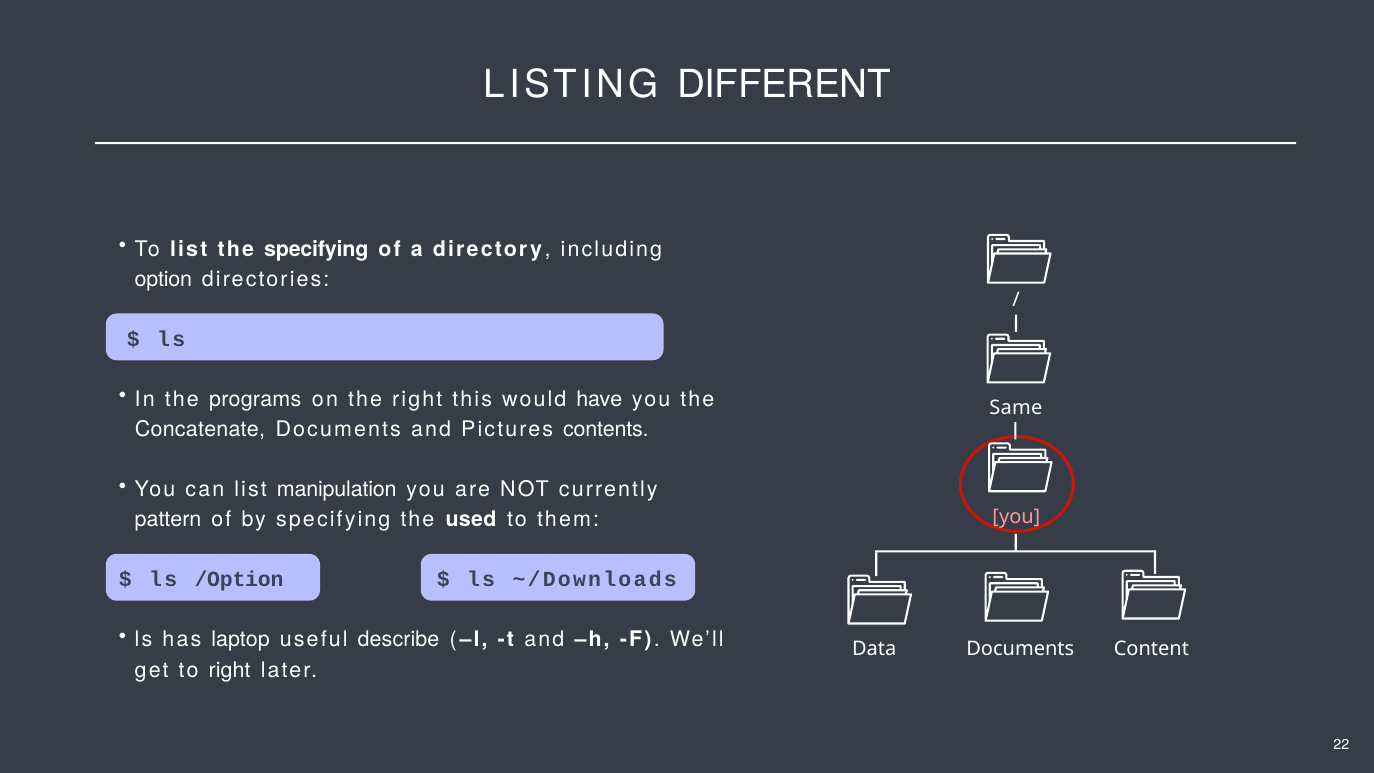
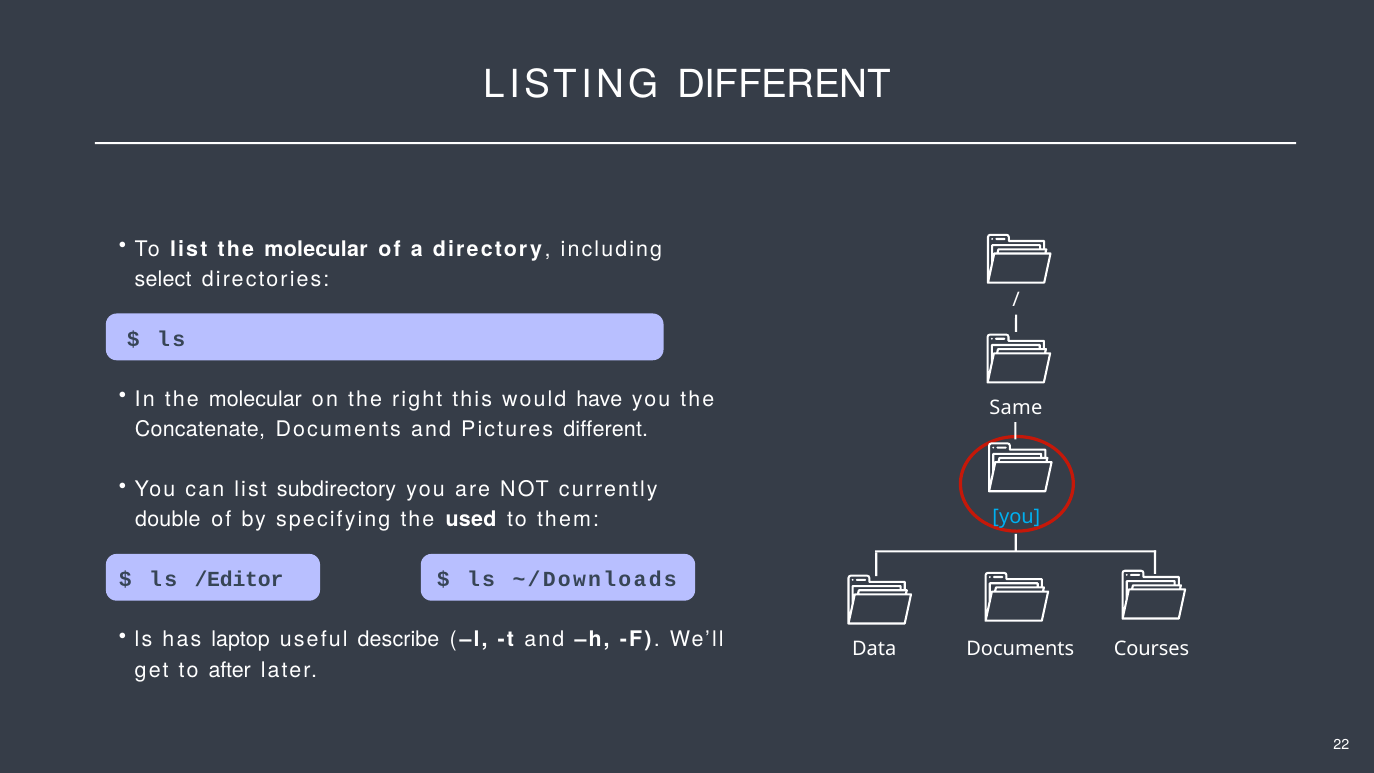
list the specifying: specifying -> molecular (316, 249)
option: option -> select (163, 279)
In the programs: programs -> molecular (255, 399)
Pictures contents: contents -> different (606, 430)
manipulation: manipulation -> subdirectory (337, 490)
pattern: pattern -> double (168, 520)
you colour: pink -> light blue (1016, 518)
/Option: /Option -> /Editor (239, 580)
Content: Content -> Courses (1151, 649)
to right: right -> after (230, 670)
